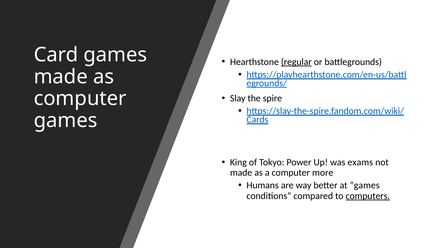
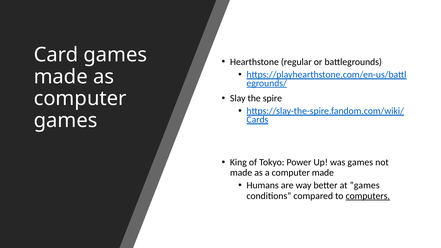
regular underline: present -> none (296, 62)
was exams: exams -> games (360, 162)
computer more: more -> made (323, 173)
